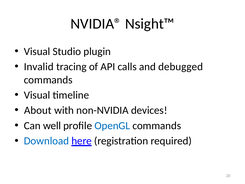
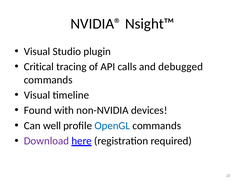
Invalid: Invalid -> Critical (39, 67)
About: About -> Found (38, 110)
Download colour: blue -> purple (46, 141)
